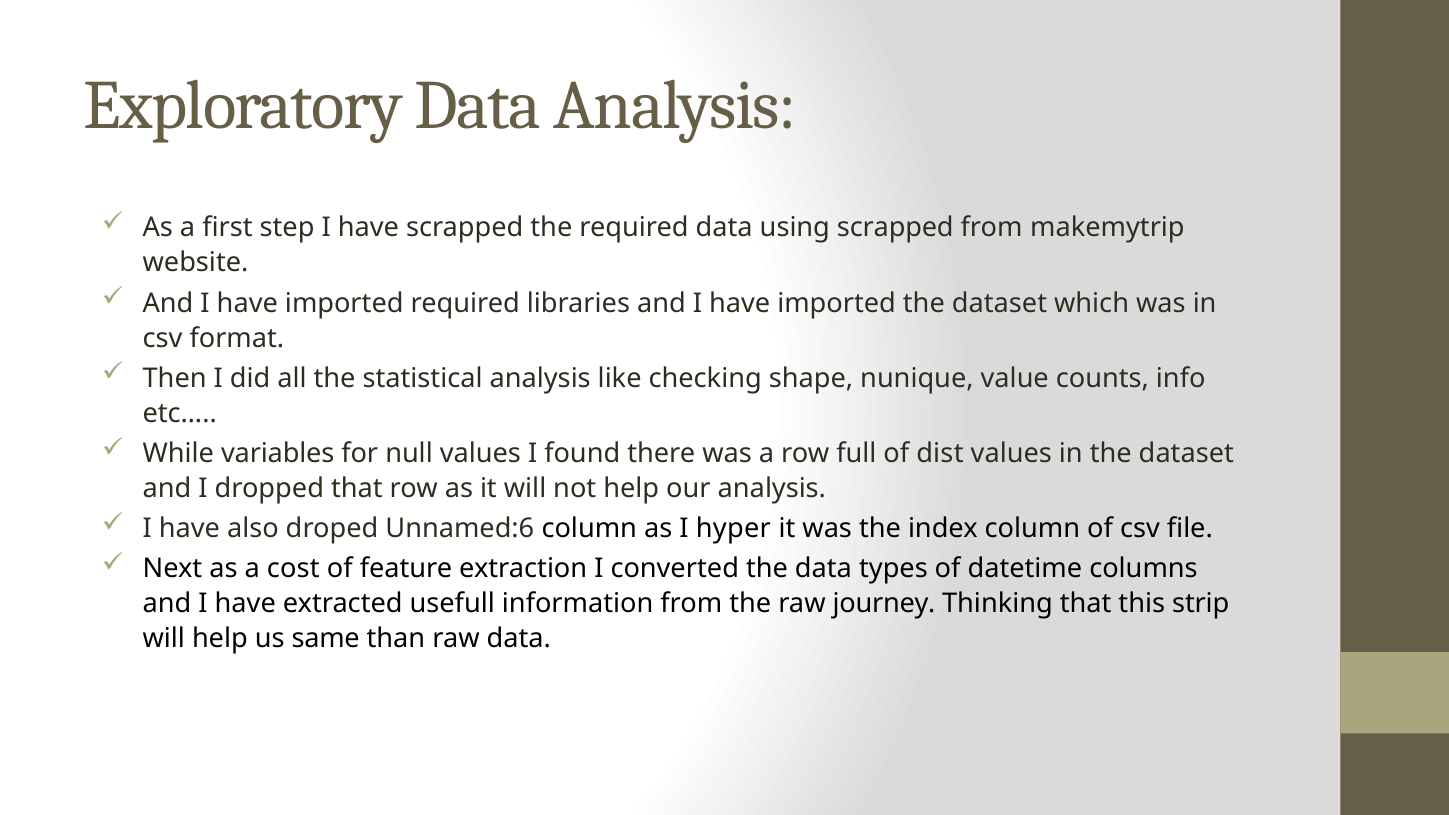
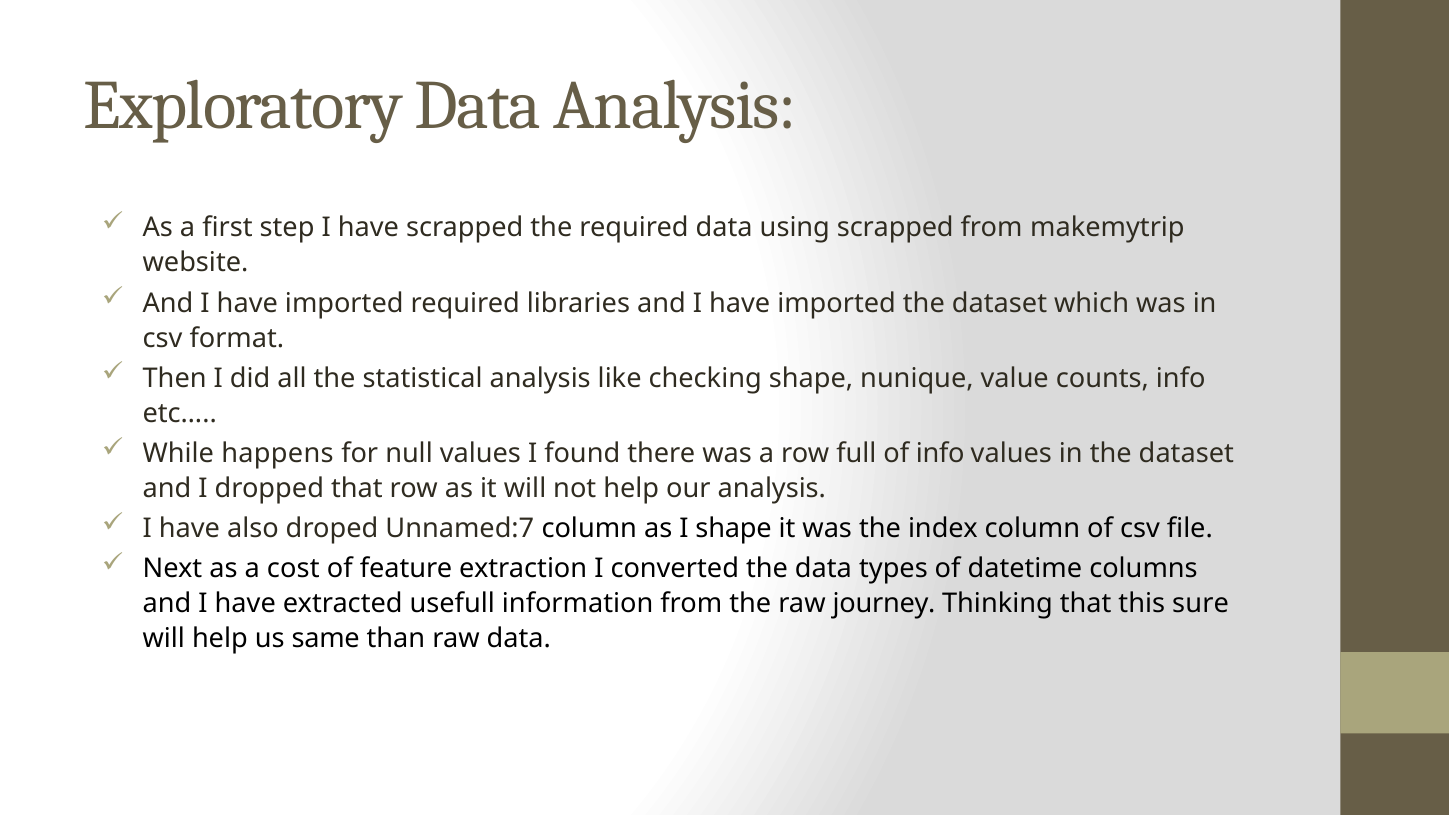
variables: variables -> happens (278, 454)
of dist: dist -> info (940, 454)
Unnamed:6: Unnamed:6 -> Unnamed:7 (460, 529)
I hyper: hyper -> shape (734, 529)
strip: strip -> sure (1201, 604)
